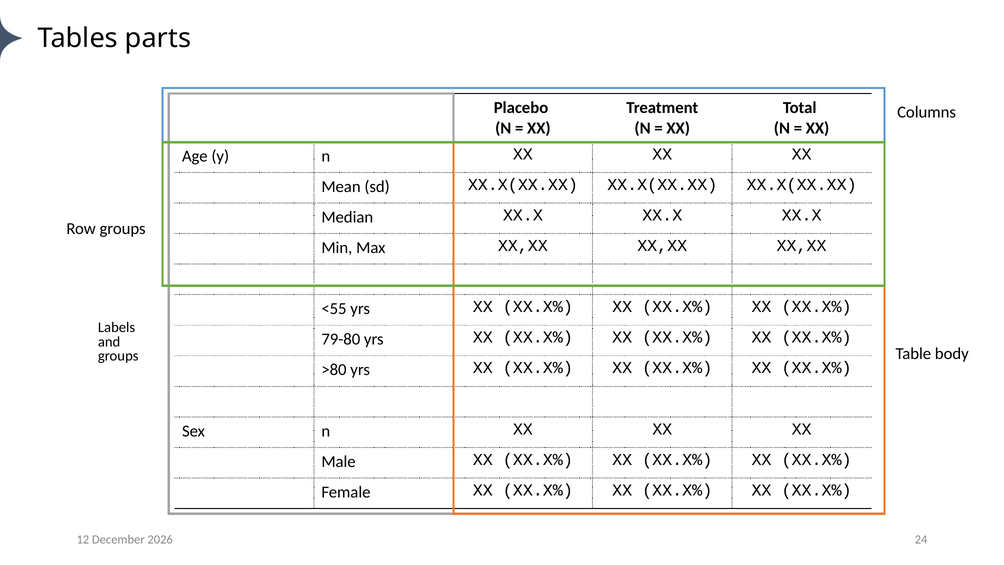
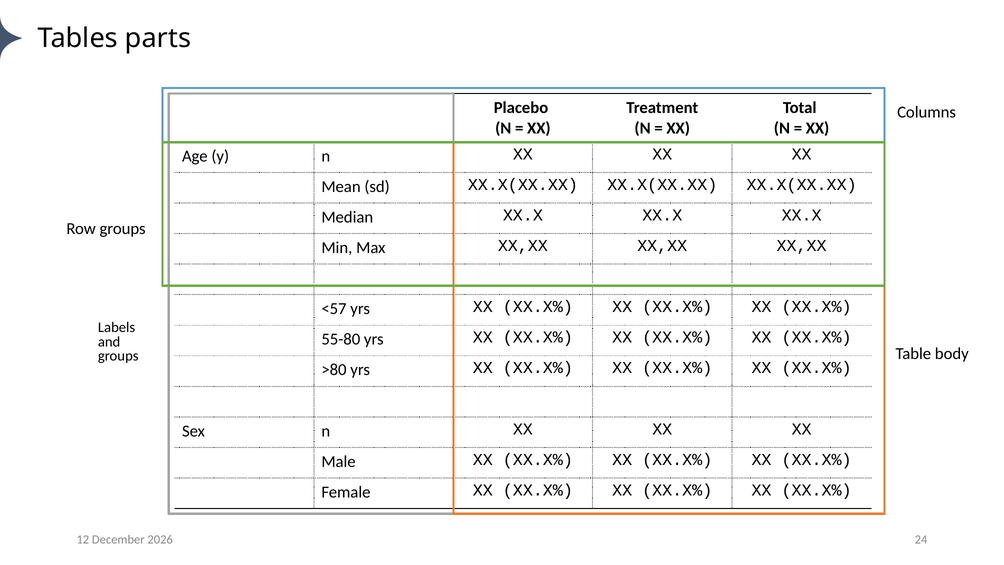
<55: <55 -> <57 (334, 309)
79-80: 79-80 -> 55-80 (341, 339)
